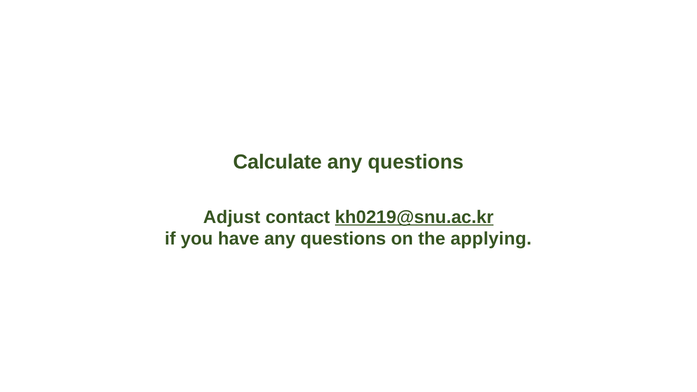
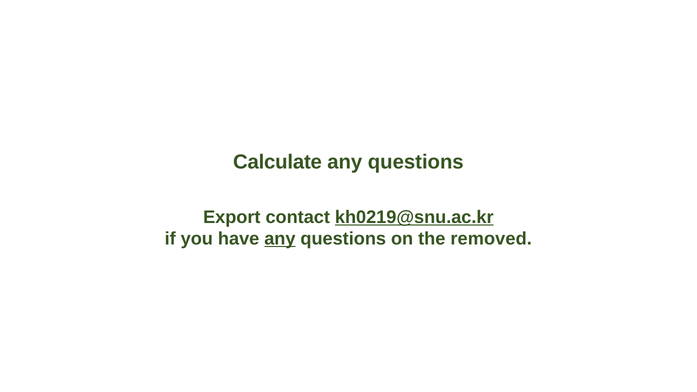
Adjust: Adjust -> Export (232, 217)
any underline: none -> present (280, 239)
applying: applying -> removed (491, 239)
